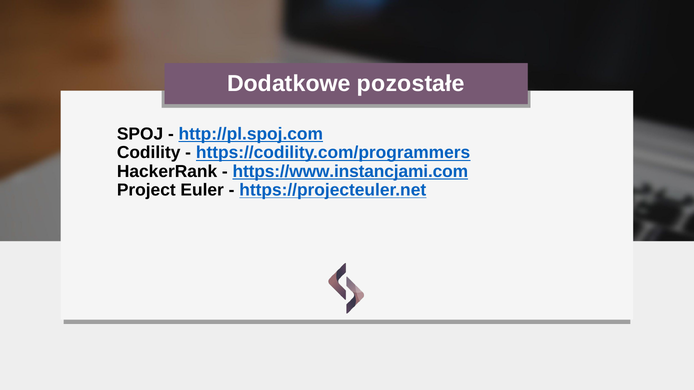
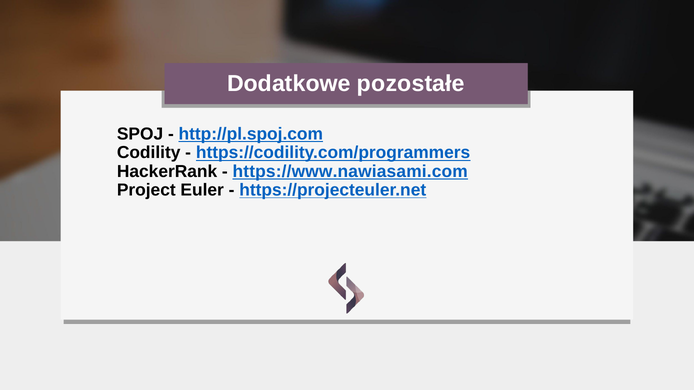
https://www.instancjami.com: https://www.instancjami.com -> https://www.nawiasami.com (350, 172)
